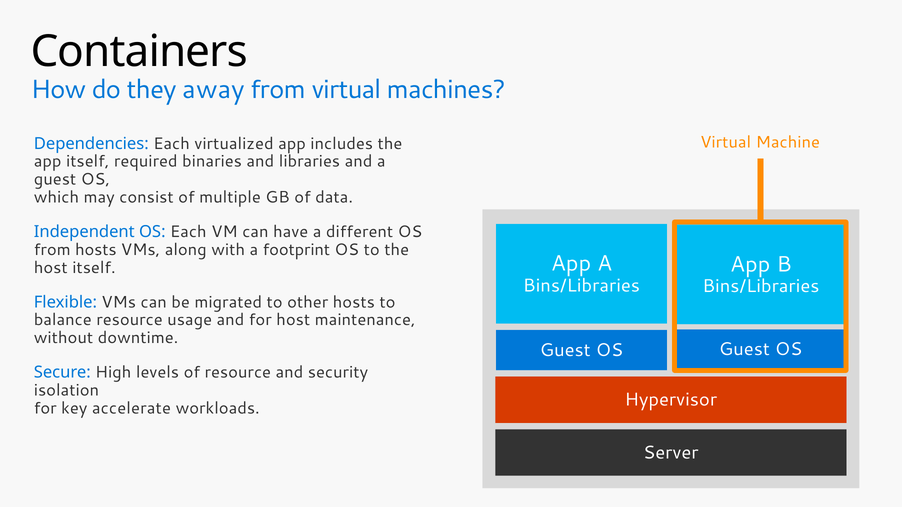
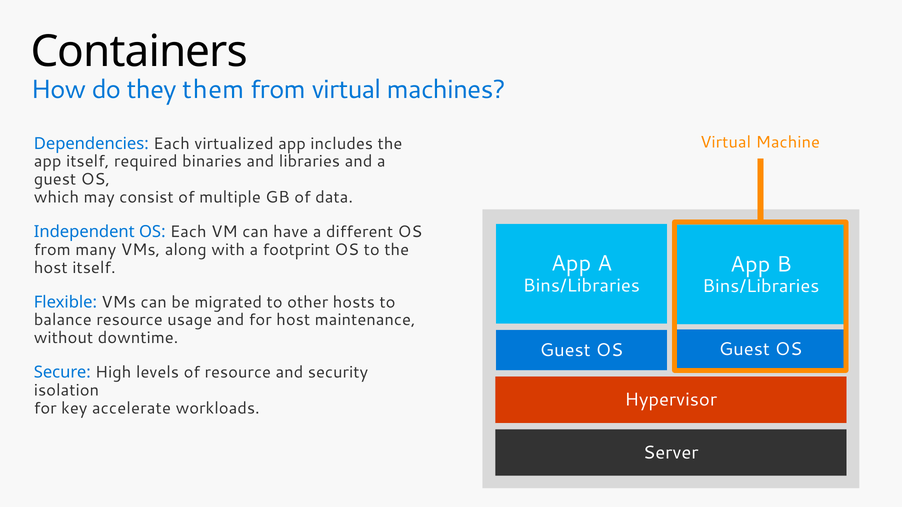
away: away -> them (214, 90)
from hosts: hosts -> many (96, 250)
